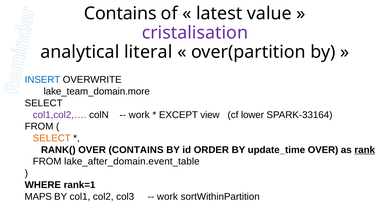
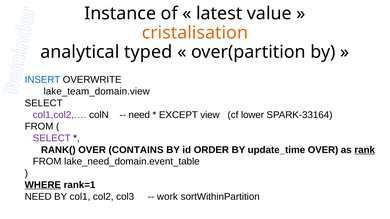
Contains: Contains -> Instance (120, 13)
cristalisation colour: purple -> orange (195, 33)
literal: literal -> typed (148, 52)
lake_team_domain.more: lake_team_domain.more -> lake_team_domain.view (97, 92)
work: work -> need (139, 115)
SELECT colour: orange -> purple (52, 138)
lake_after_domain.event_table: lake_after_domain.event_table -> lake_need_domain.event_table (132, 162)
WHERE underline: none -> present (43, 185)
MAPS: MAPS -> NEED (38, 197)
